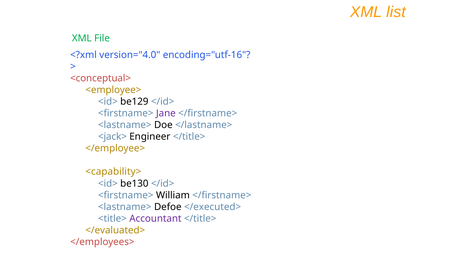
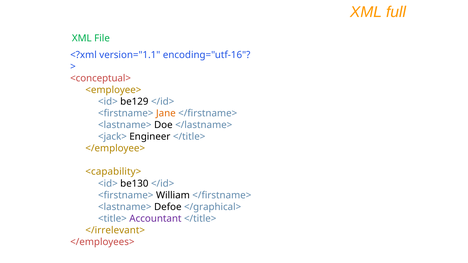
list: list -> full (396, 12)
version="4.0: version="4.0 -> version="1.1 (130, 55)
Jane colour: purple -> orange (166, 113)
</executed>: </executed> -> </graphical> (213, 207)
</evaluated>: </evaluated> -> </irrelevant> (115, 230)
